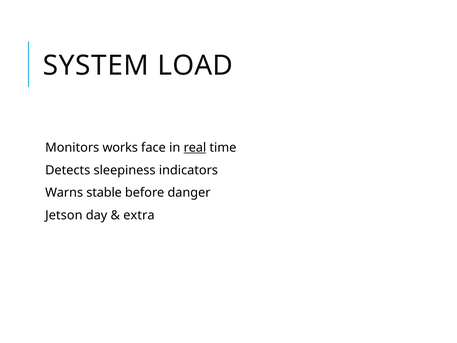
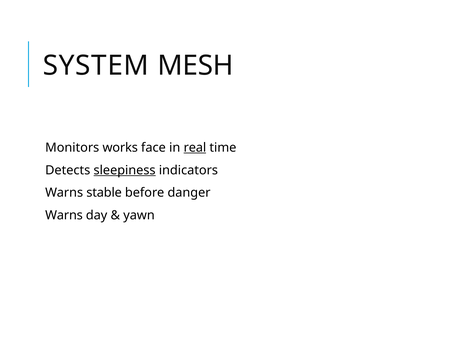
LOAD: LOAD -> MESH (195, 66)
sleepiness underline: none -> present (125, 170)
Jetson: Jetson -> Warns (64, 215)
extra: extra -> yawn (139, 215)
